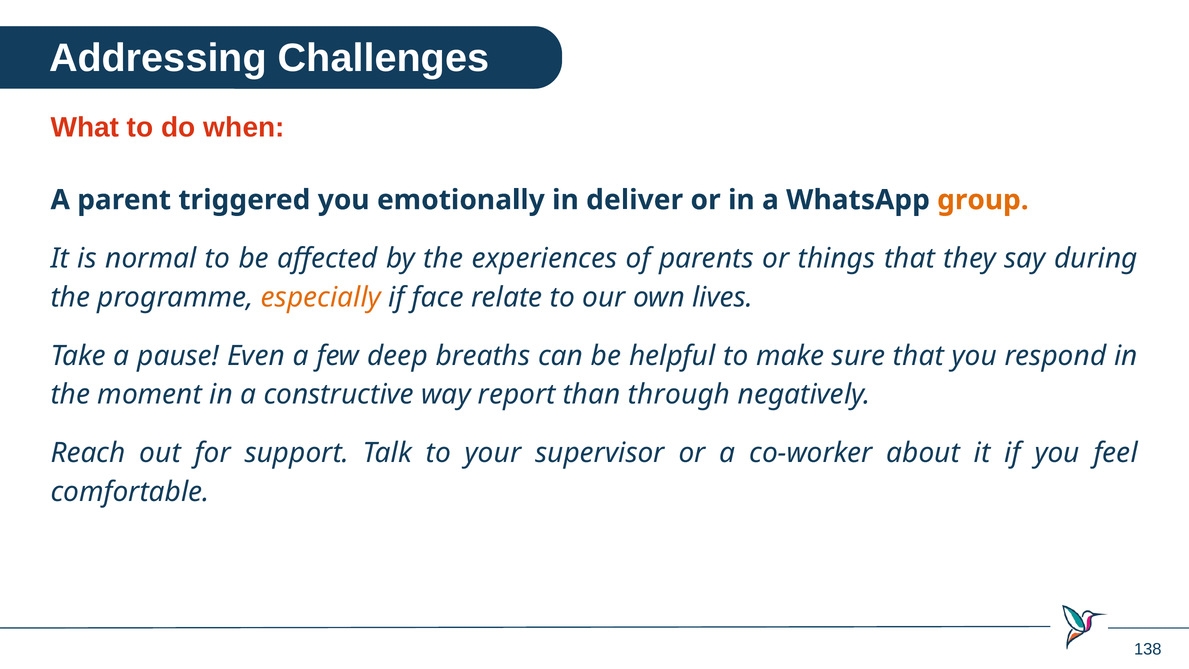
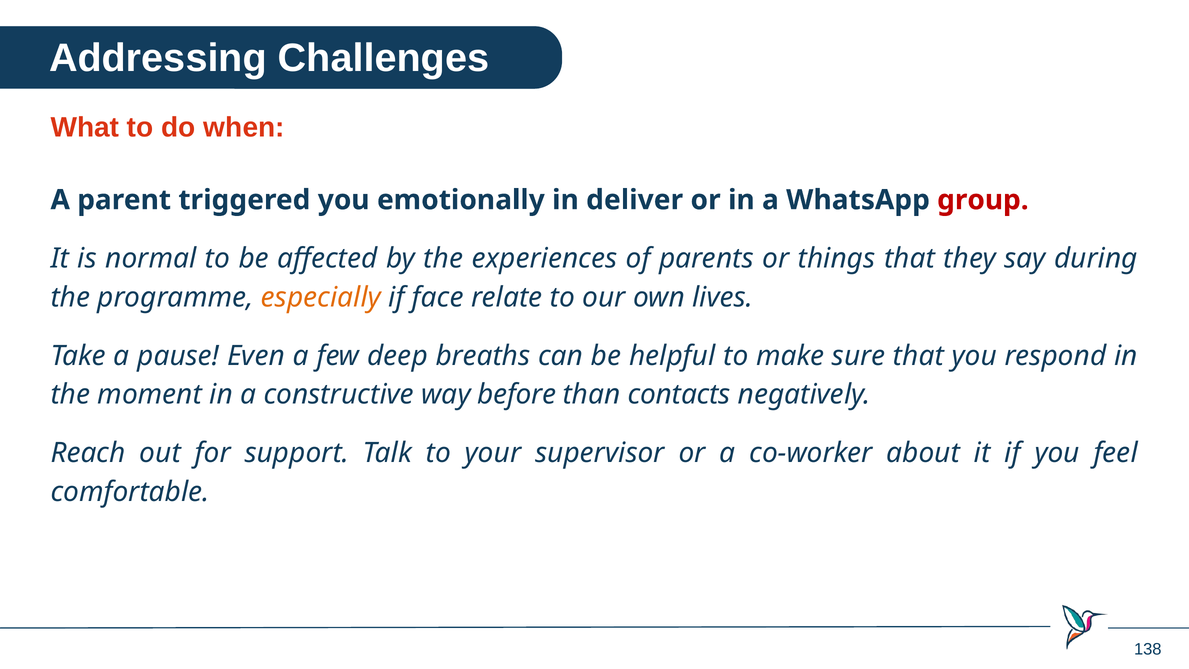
group colour: orange -> red (983, 200)
report: report -> before (517, 394)
through: through -> contacts (679, 394)
